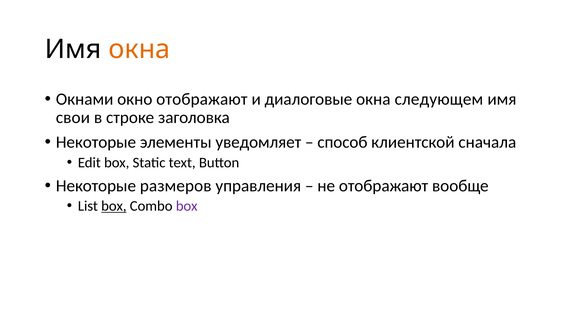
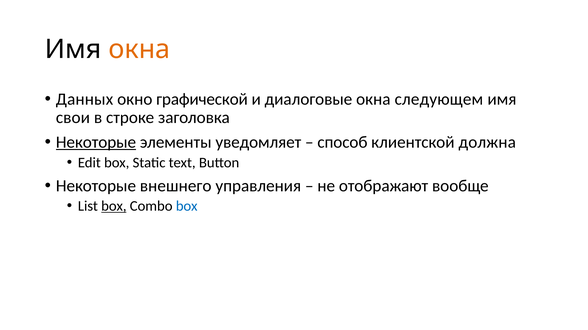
Окнами: Окнами -> Данных (85, 99)
окно отображают: отображают -> графической (202, 99)
Некоторые underline: none -> present (96, 143)
сначала: сначала -> должна (487, 143)
размеров: размеров -> внешнего (176, 186)
box colour: purple -> blue (187, 206)
